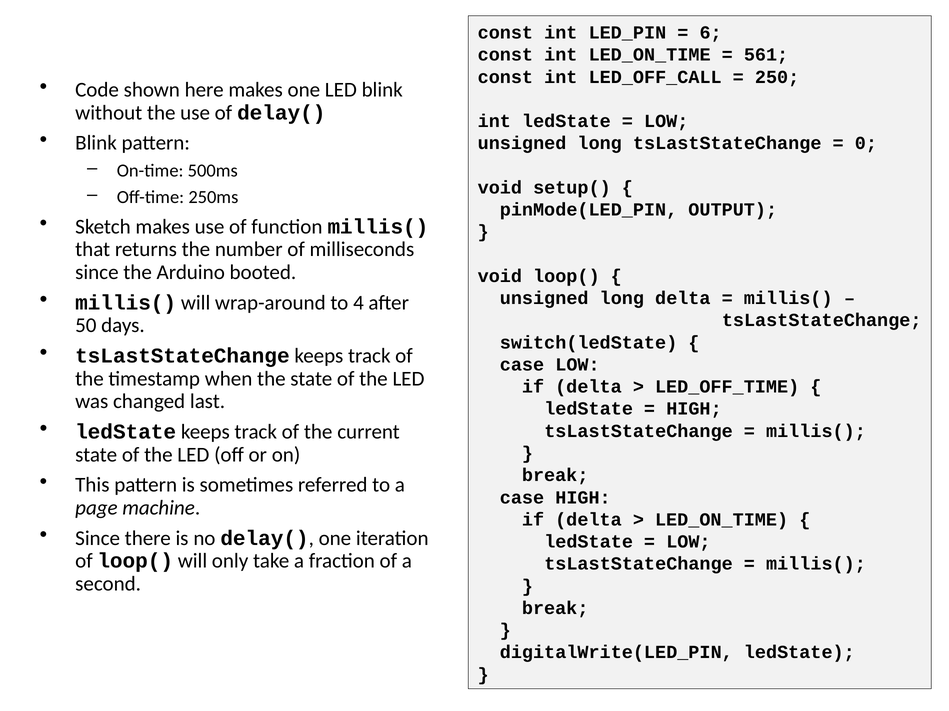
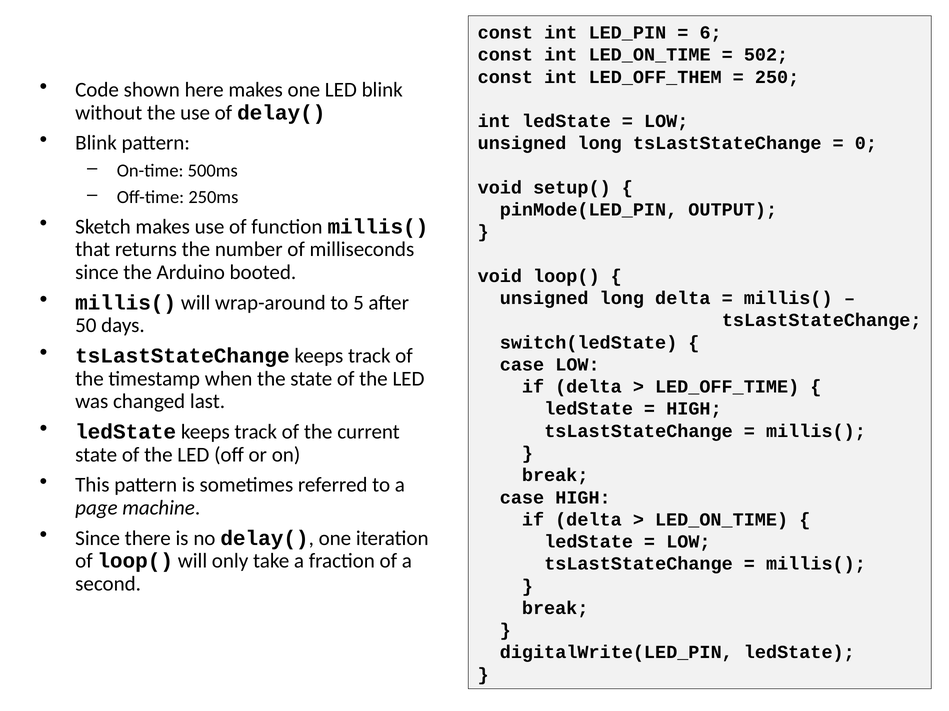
561: 561 -> 502 (766, 55)
LED_OFF_CALL: LED_OFF_CALL -> LED_OFF_THEM (655, 77)
4: 4 -> 5 (358, 303)
